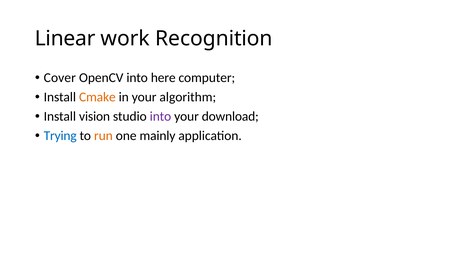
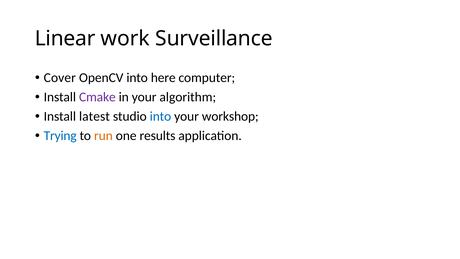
Recognition: Recognition -> Surveillance (214, 39)
Cmake colour: orange -> purple (97, 97)
vision: vision -> latest (94, 116)
into colour: purple -> blue (160, 116)
download: download -> workshop (230, 116)
mainly: mainly -> results (157, 136)
